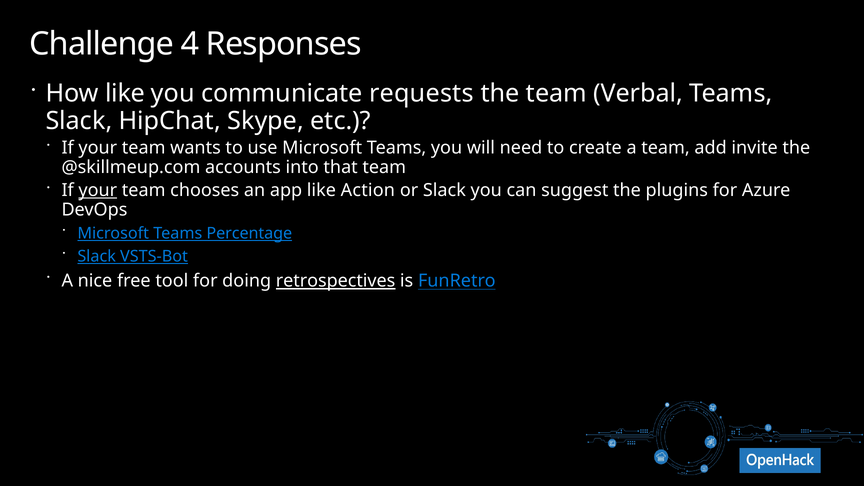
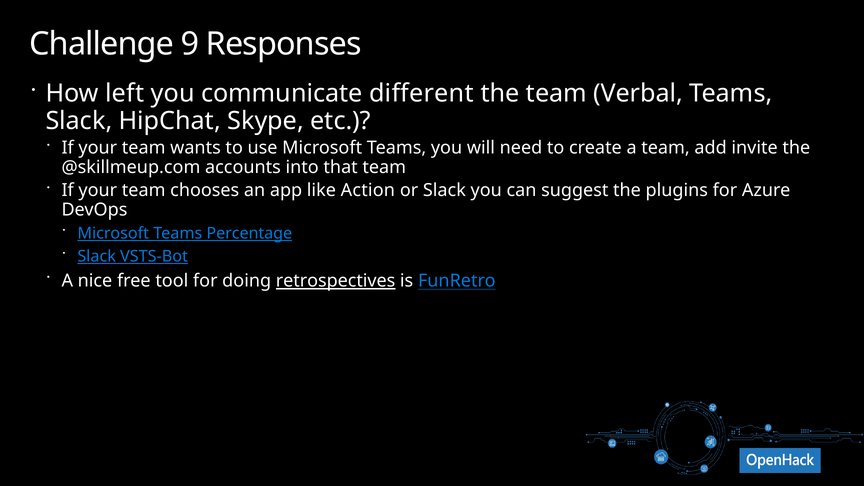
4: 4 -> 9 (190, 44)
How like: like -> left (125, 94)
requests: requests -> different (421, 94)
your underline: present -> none (98, 190)
